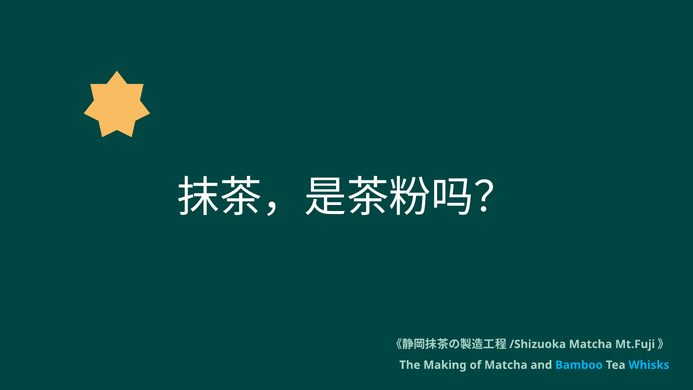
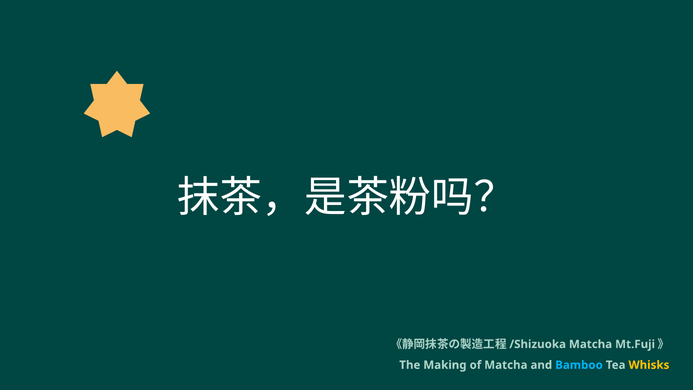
Whisks colour: light blue -> yellow (649, 365)
